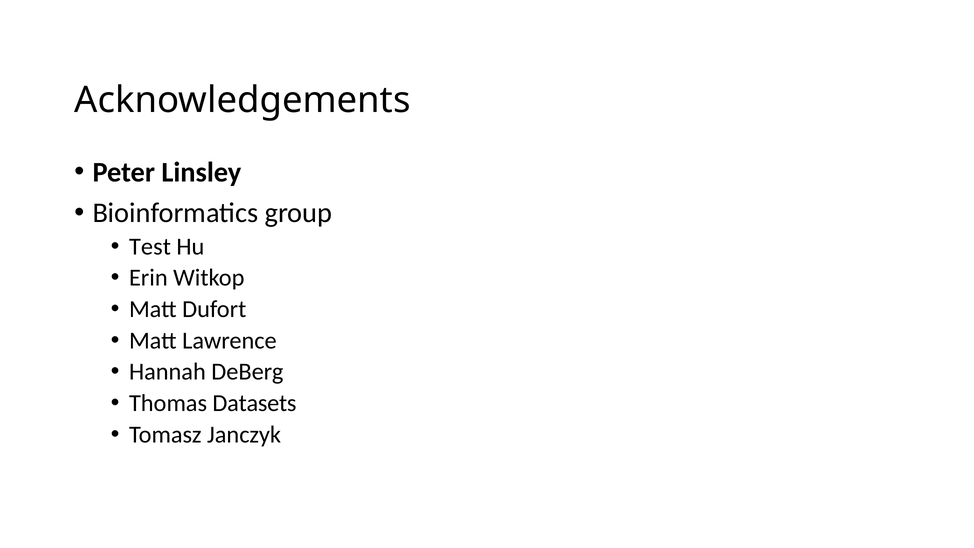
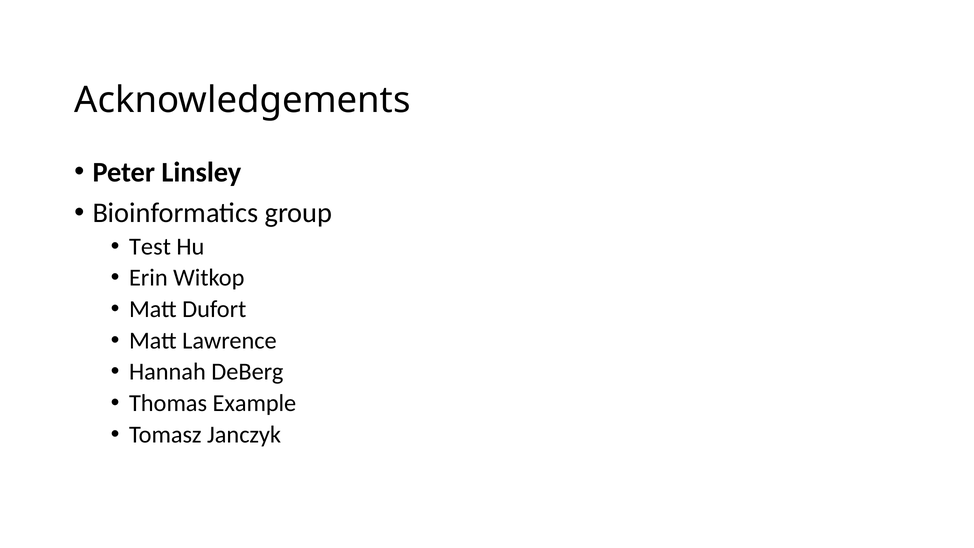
Datasets: Datasets -> Example (254, 403)
